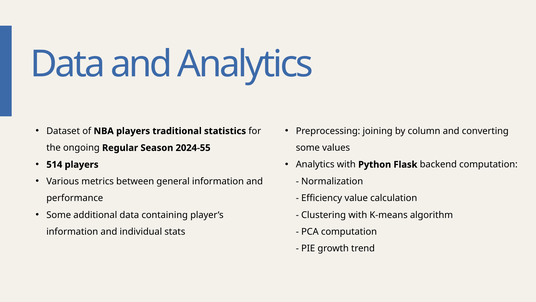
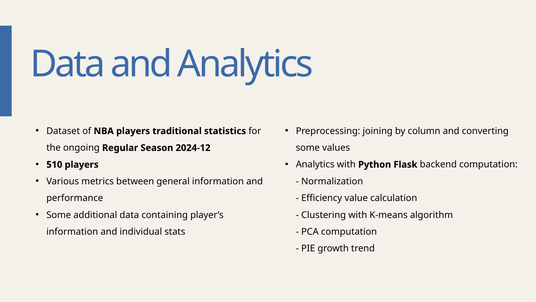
2024-55: 2024-55 -> 2024-12 (193, 148)
514: 514 -> 510 (54, 164)
